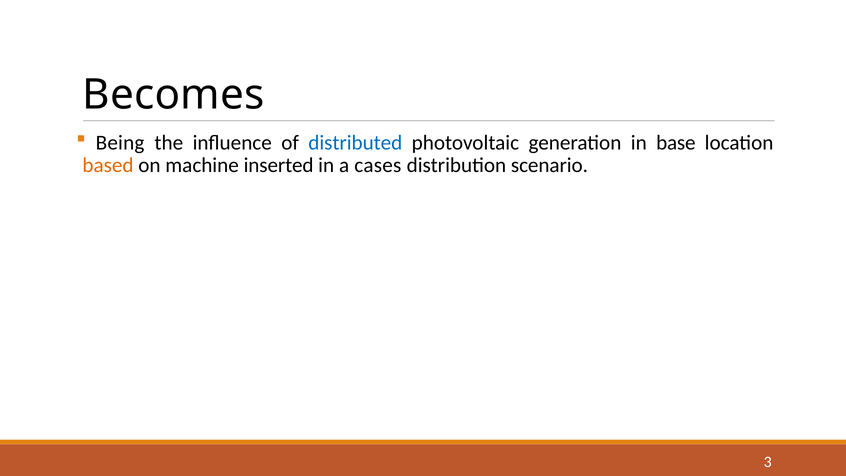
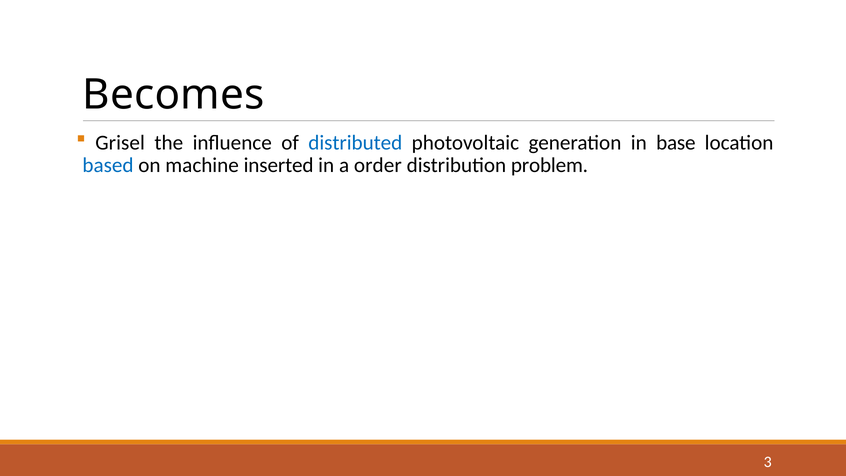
Being: Being -> Grisel (120, 143)
based colour: orange -> blue (108, 165)
cases: cases -> order (378, 165)
scenario: scenario -> problem (549, 165)
